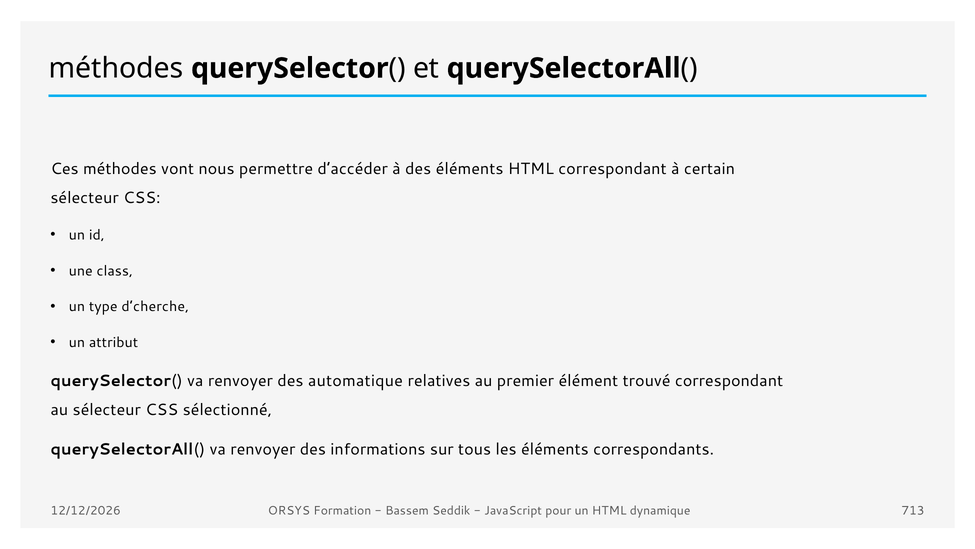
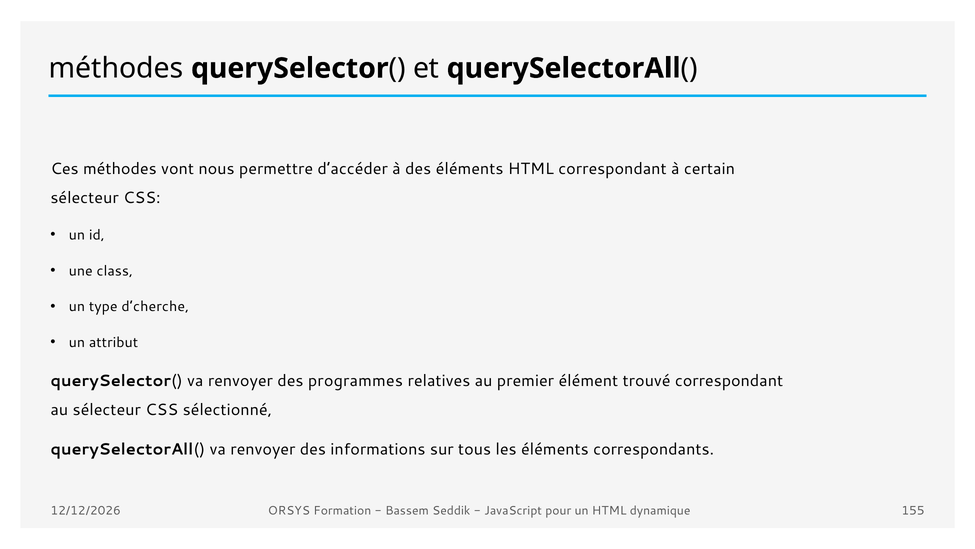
automatique: automatique -> programmes (355, 380)
713: 713 -> 155 (913, 510)
